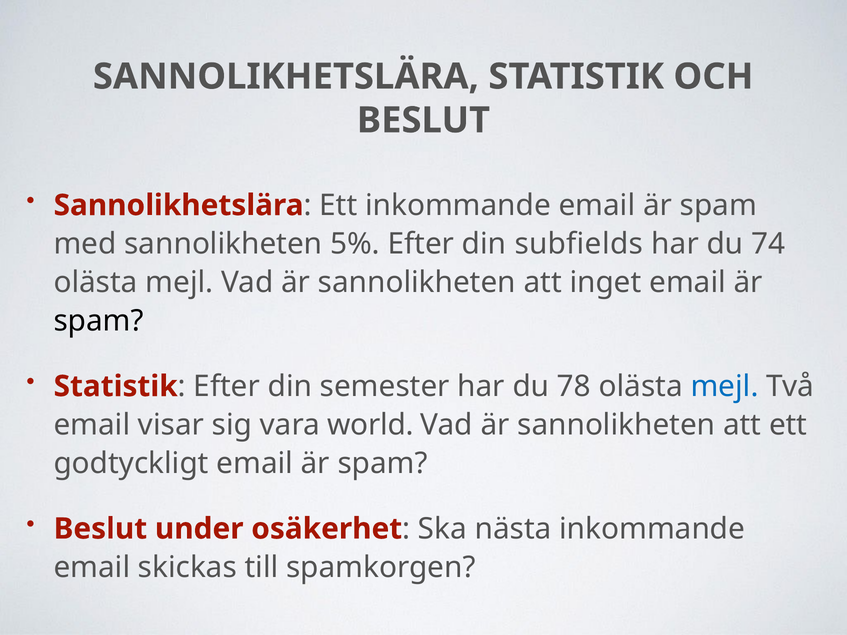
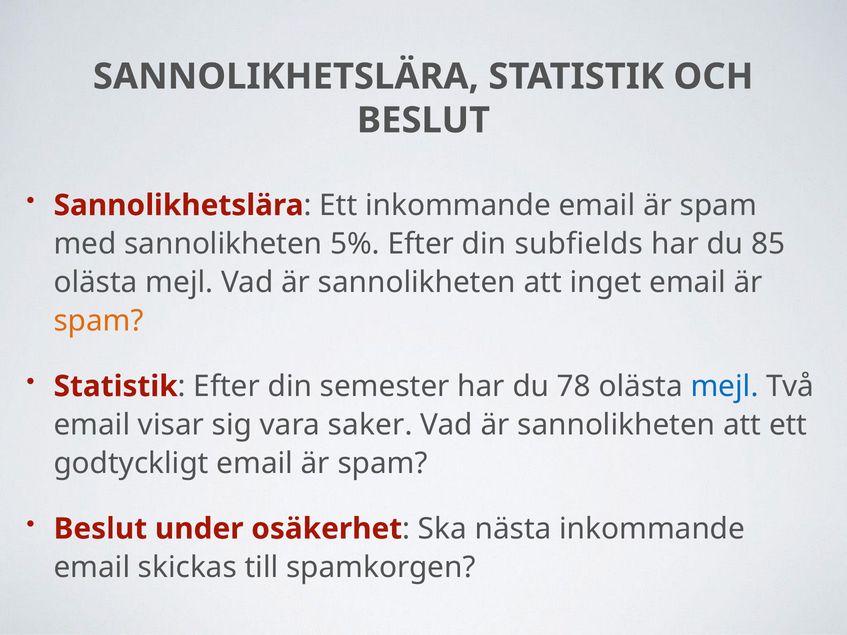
74: 74 -> 85 (768, 244)
spam colour: black -> orange (99, 321)
world: world -> saker (370, 425)
